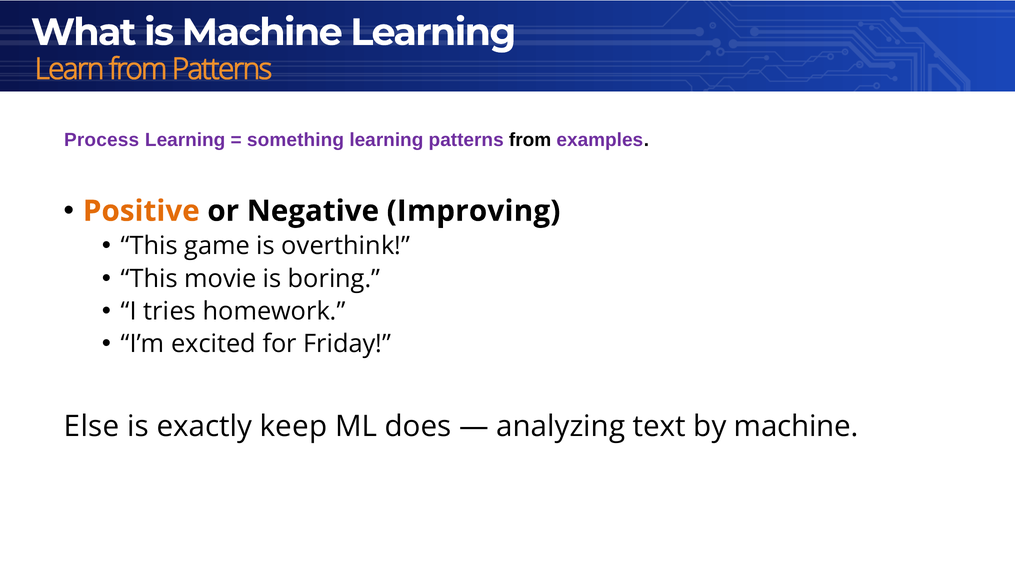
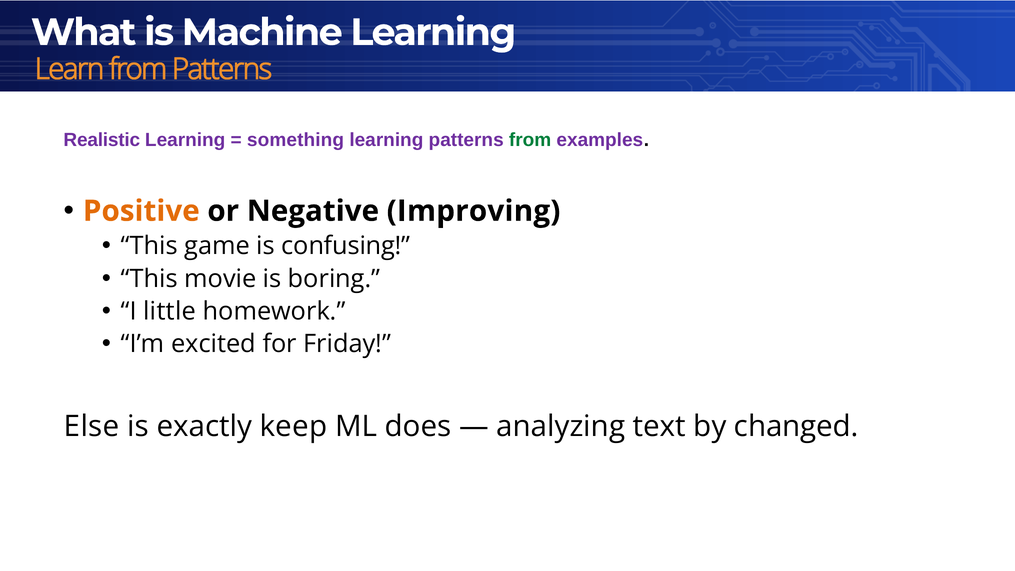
Process: Process -> Realistic (102, 140)
from colour: black -> green (530, 140)
overthink: overthink -> confusing (346, 246)
tries: tries -> little (170, 311)
by machine: machine -> changed (796, 427)
